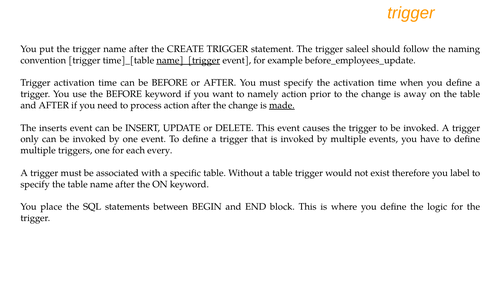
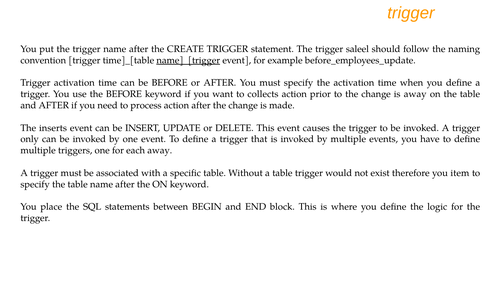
namely: namely -> collects (263, 94)
made underline: present -> none (282, 105)
each every: every -> away (160, 150)
label: label -> item (460, 173)
